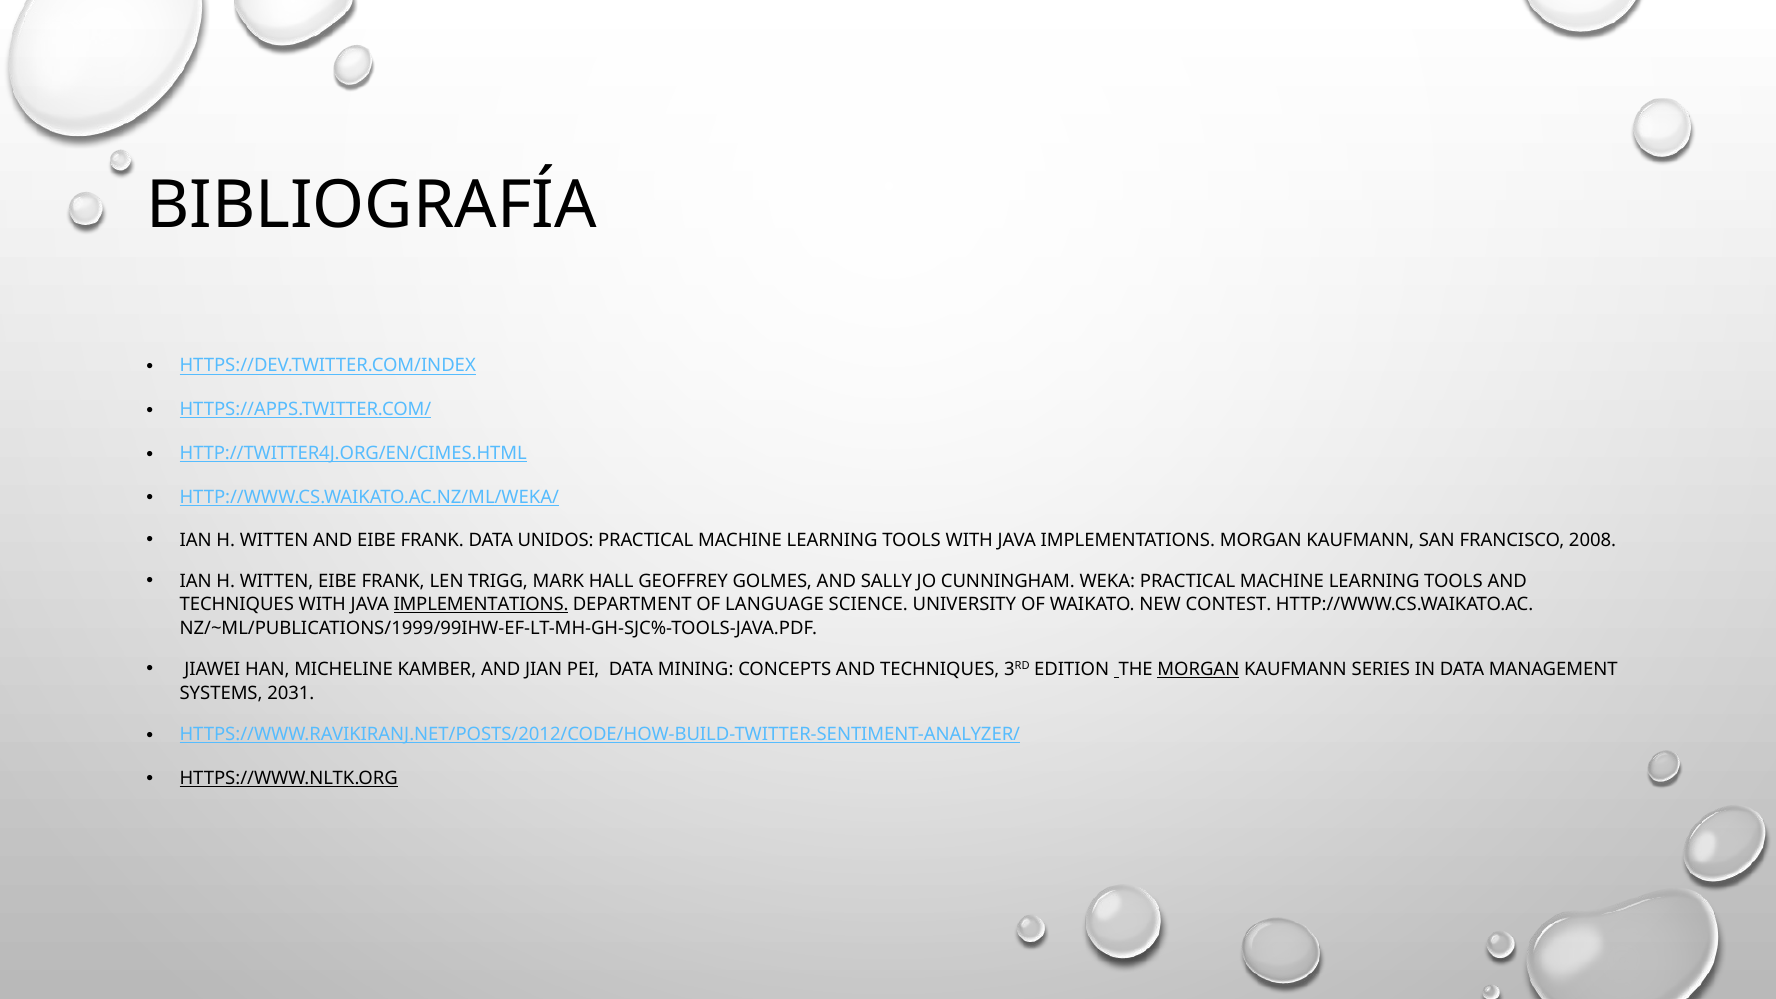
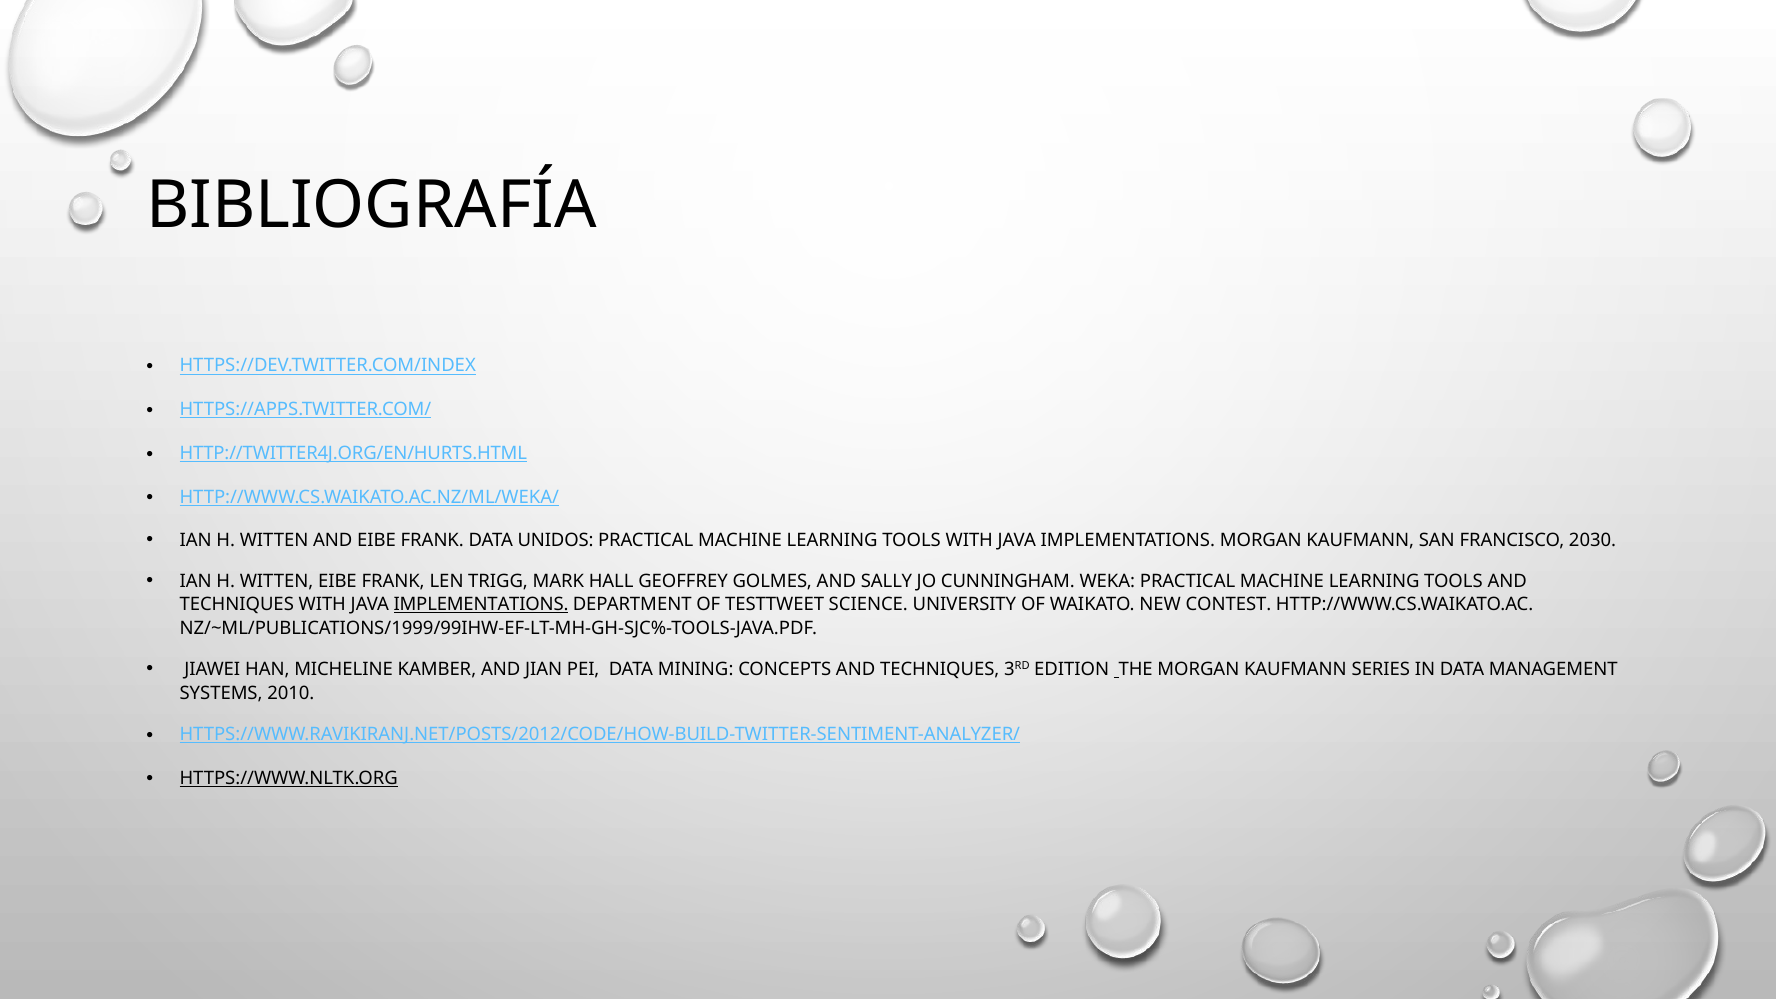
HTTP://TWITTER4J.ORG/EN/CIMES.HTML: HTTP://TWITTER4J.ORG/EN/CIMES.HTML -> HTTP://TWITTER4J.ORG/EN/HURTS.HTML (353, 453)
2008: 2008 -> 2030 (1593, 540)
LANGUAGE: LANGUAGE -> TESTTWEET (775, 605)
MORGAN underline: present -> none (1198, 669)
2031: 2031 -> 2010 (291, 693)
